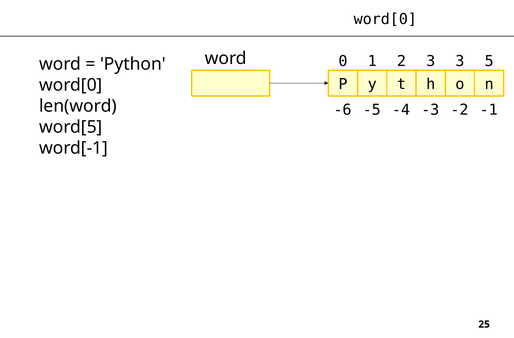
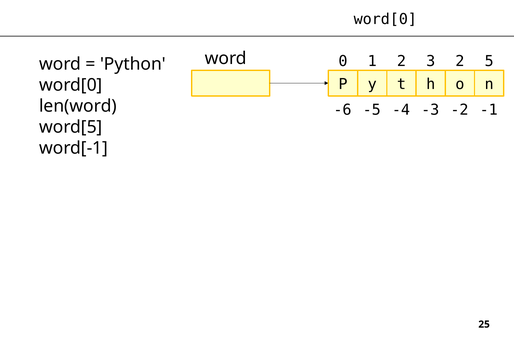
3 3: 3 -> 2 (460, 61)
